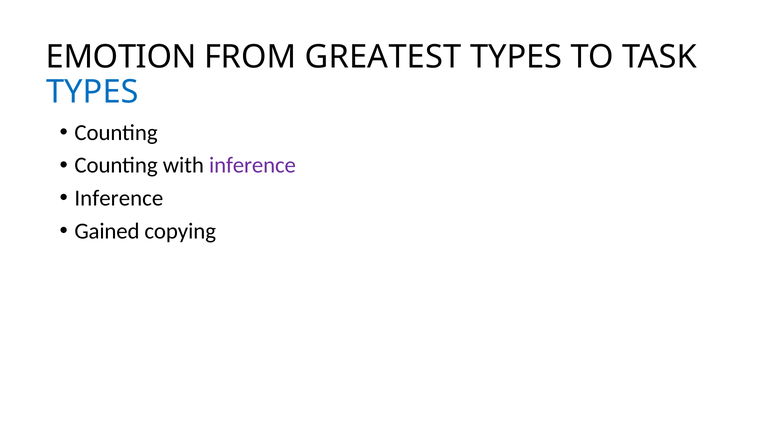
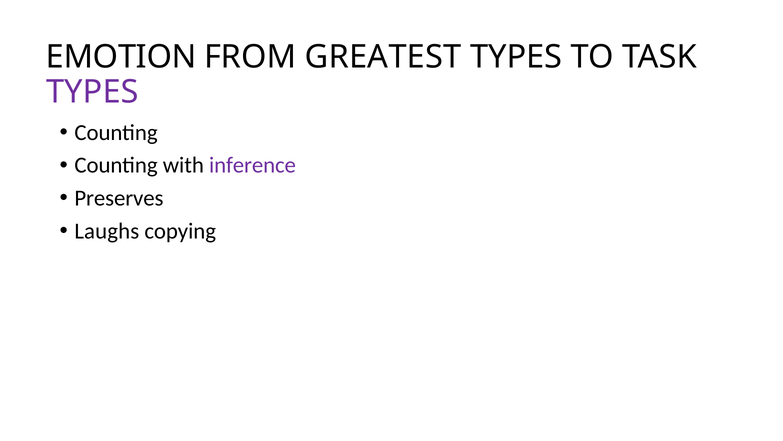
TYPES colour: blue -> purple (92, 92)
Inference: Inference -> Preserves (119, 198)
Gained: Gained -> Laughs (107, 231)
